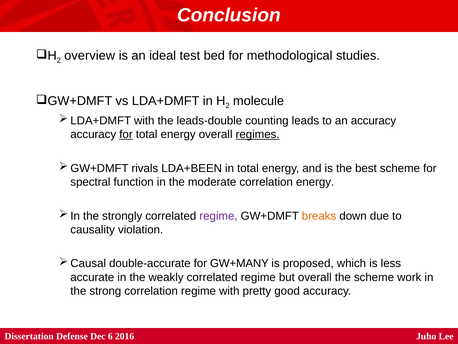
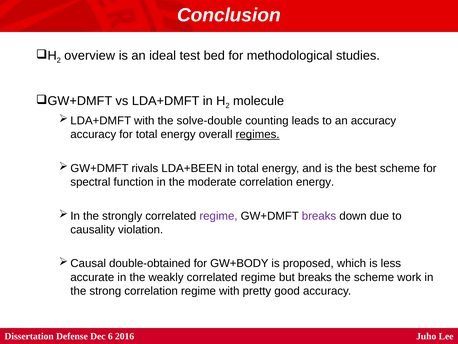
leads-double: leads-double -> solve-double (209, 120)
for underline: present -> none (126, 134)
breaks colour: orange -> purple (319, 216)
double-accurate: double-accurate -> double-obtained (150, 263)
GW+MANY: GW+MANY -> GW+BODY (239, 263)
but overall: overall -> breaks (315, 277)
